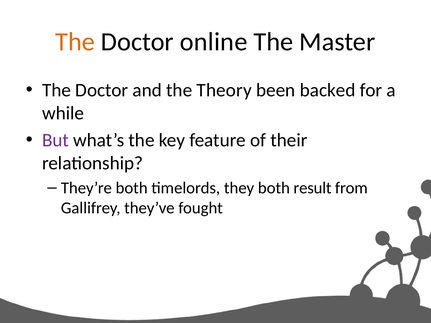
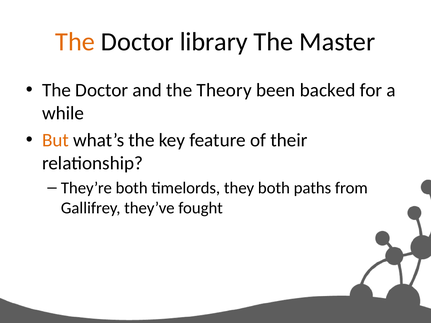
online: online -> library (214, 42)
But colour: purple -> orange (55, 140)
result: result -> paths (312, 188)
